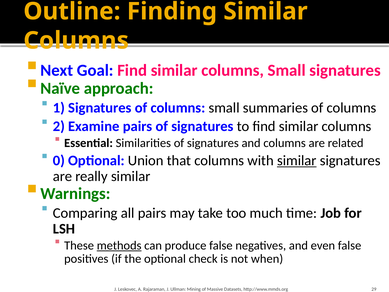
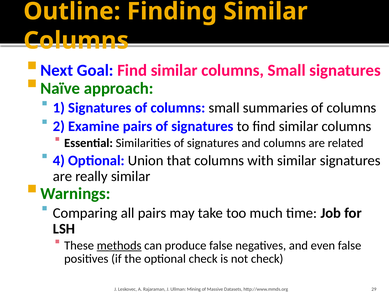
0: 0 -> 4 (59, 160)
similar underline: present -> none (297, 160)
not when: when -> check (267, 259)
